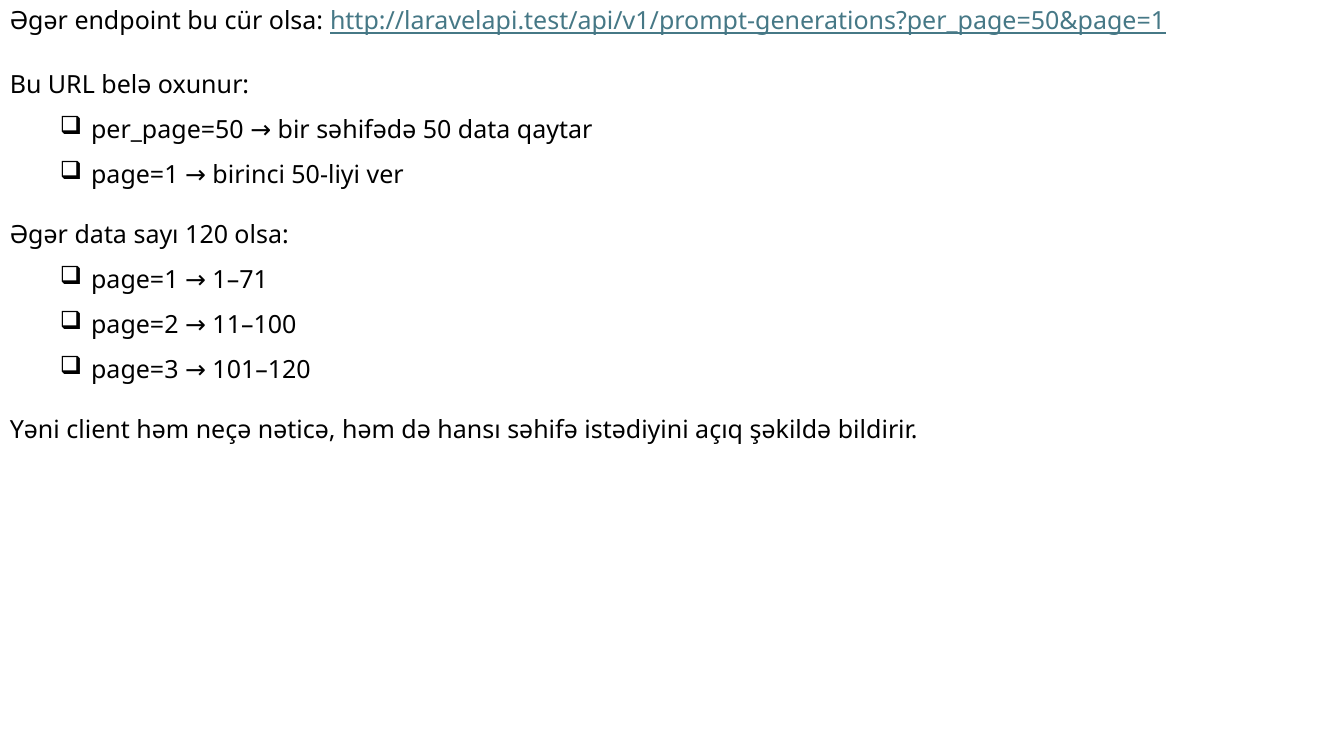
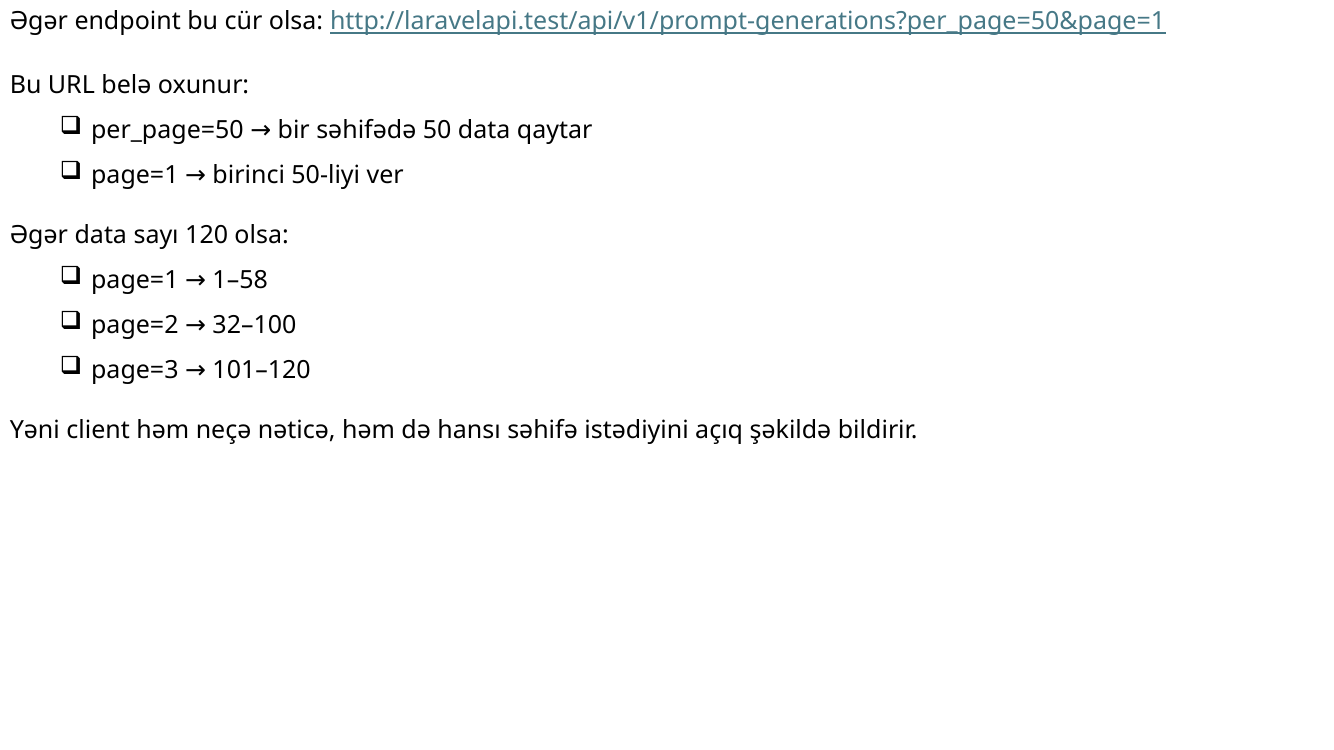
1–71: 1–71 -> 1–58 (240, 281)
11–100: 11–100 -> 32–100 (255, 326)
